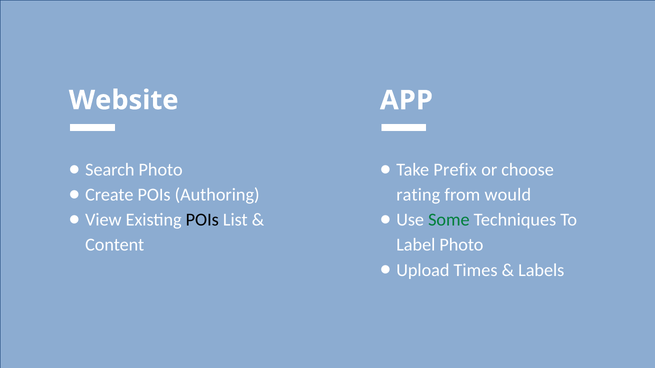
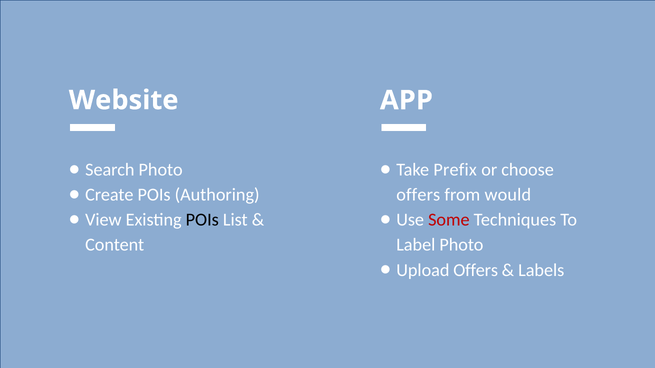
rating: rating -> offers (418, 195)
Some colour: green -> red (449, 220)
Upload Times: Times -> Offers (476, 270)
